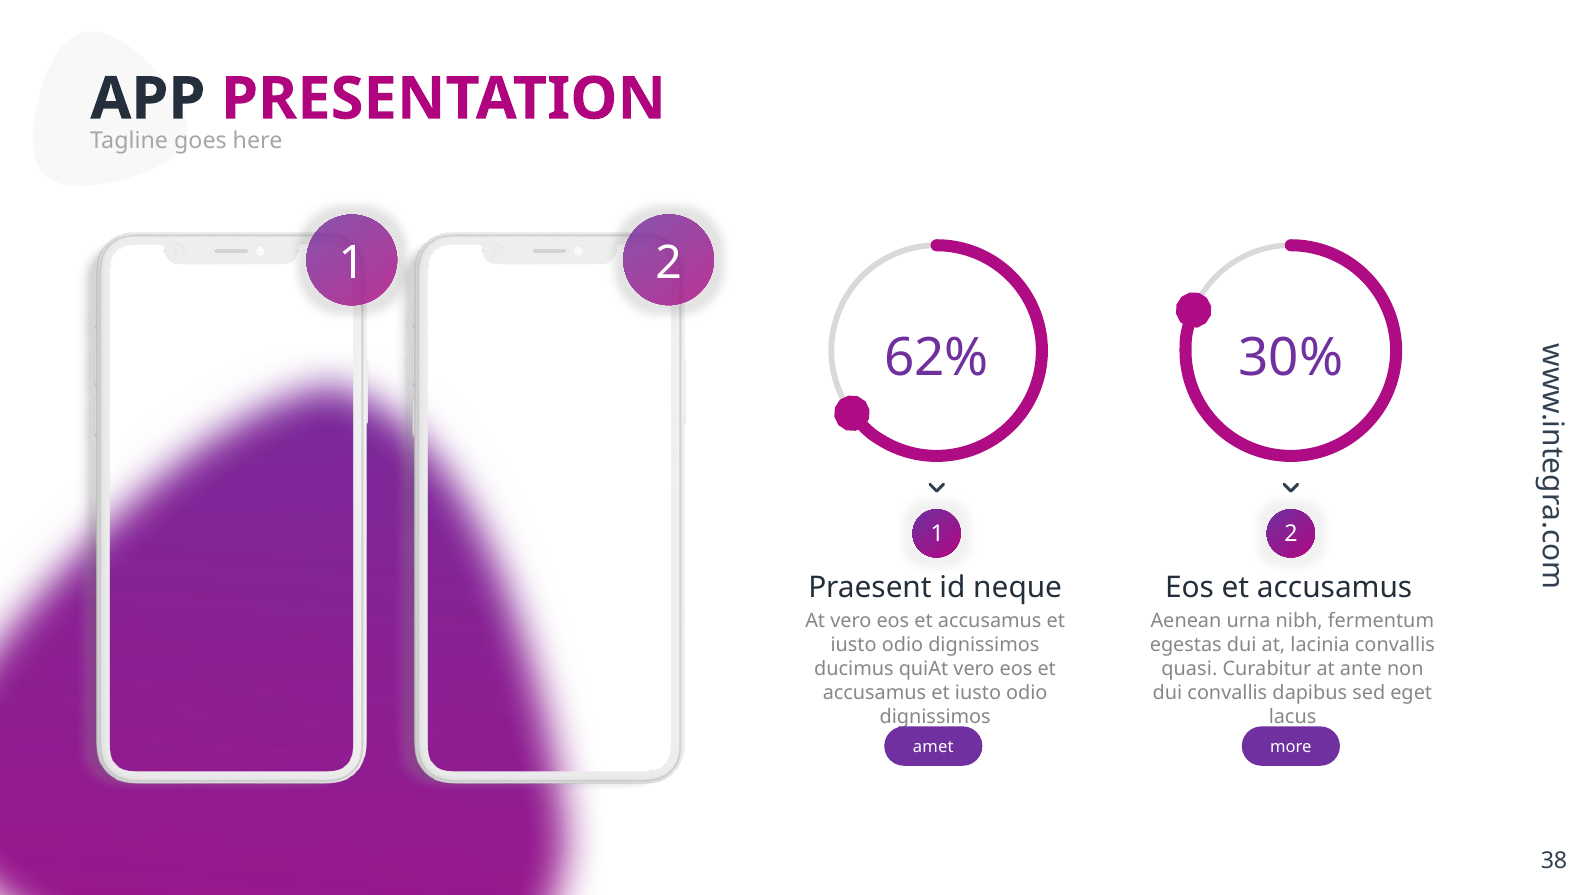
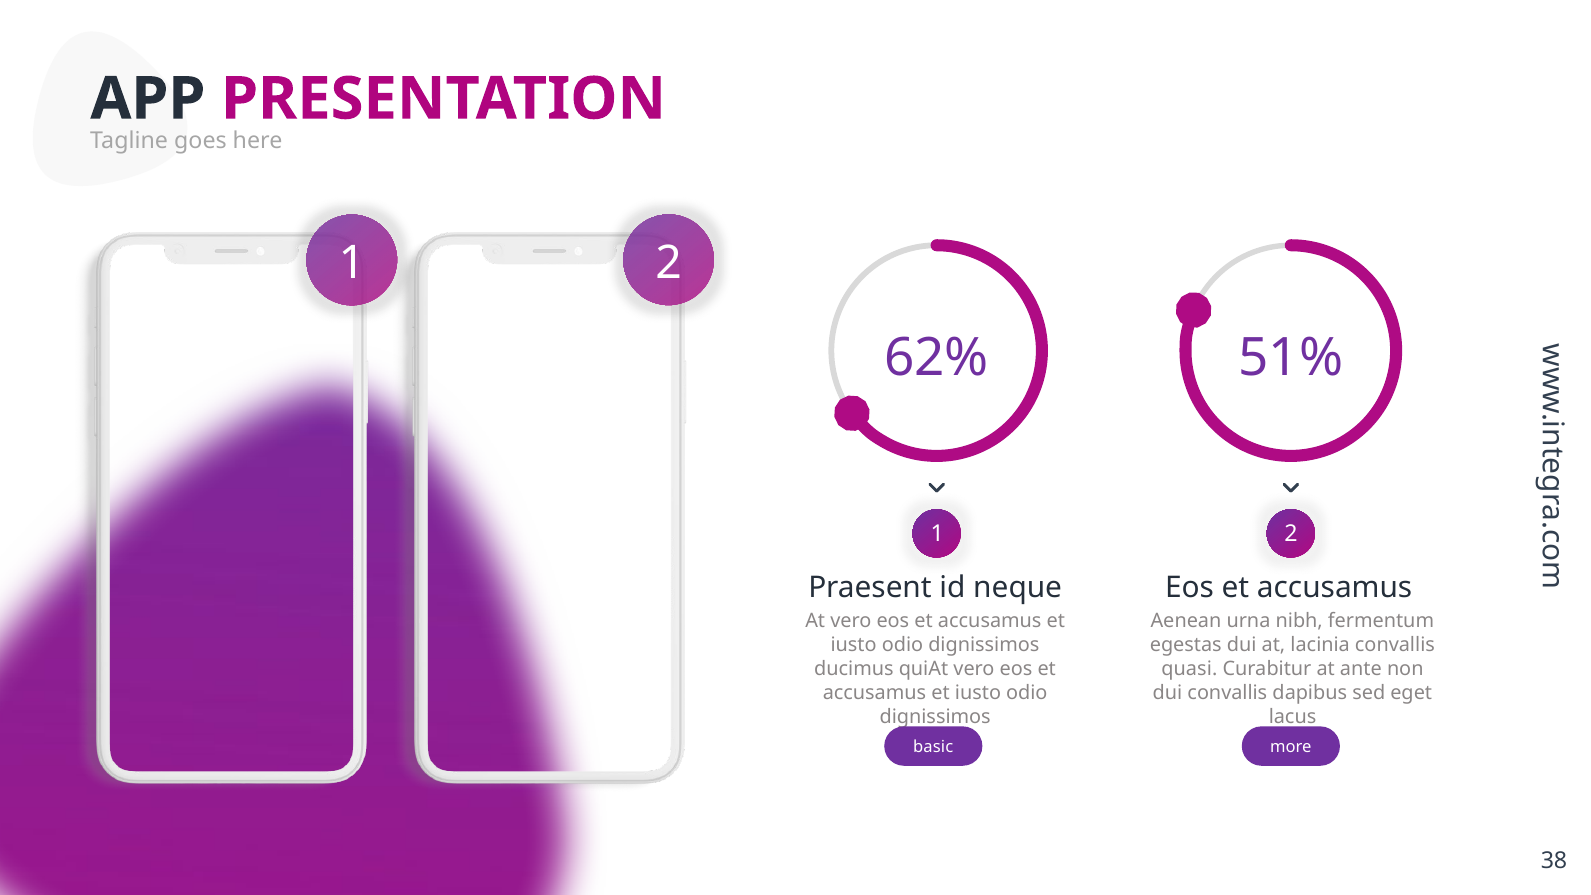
30%: 30% -> 51% (1291, 358)
amet: amet -> basic (933, 747)
